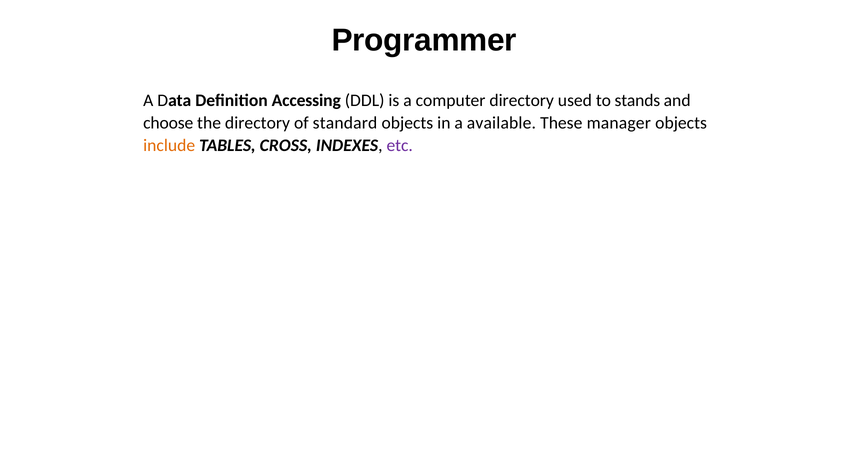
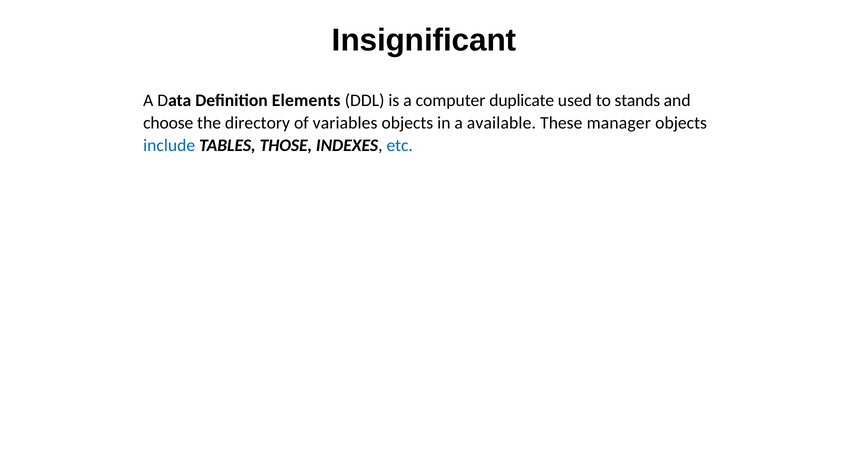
Programmer: Programmer -> Insignificant (424, 40)
Accessing: Accessing -> Elements (306, 101)
computer directory: directory -> duplicate (522, 101)
standard: standard -> variables (345, 123)
include colour: orange -> blue (169, 146)
CROSS: CROSS -> THOSE (286, 146)
etc colour: purple -> blue (400, 146)
